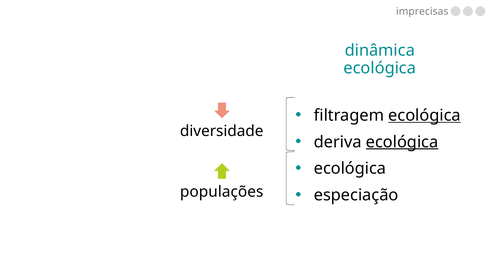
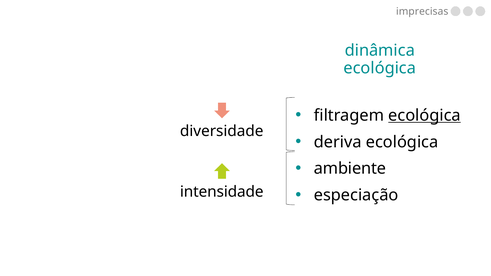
ecológica underline: present -> none (402, 142)
ecológica: ecológica -> ambiente (350, 169)
populações: populações -> intensidade (222, 192)
